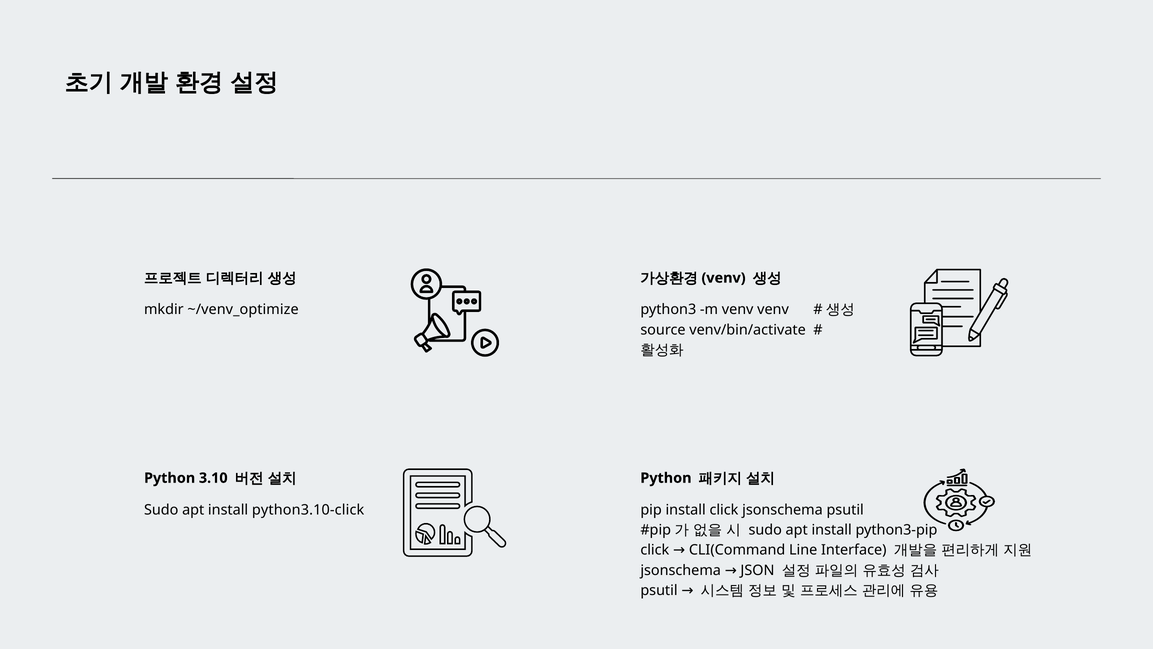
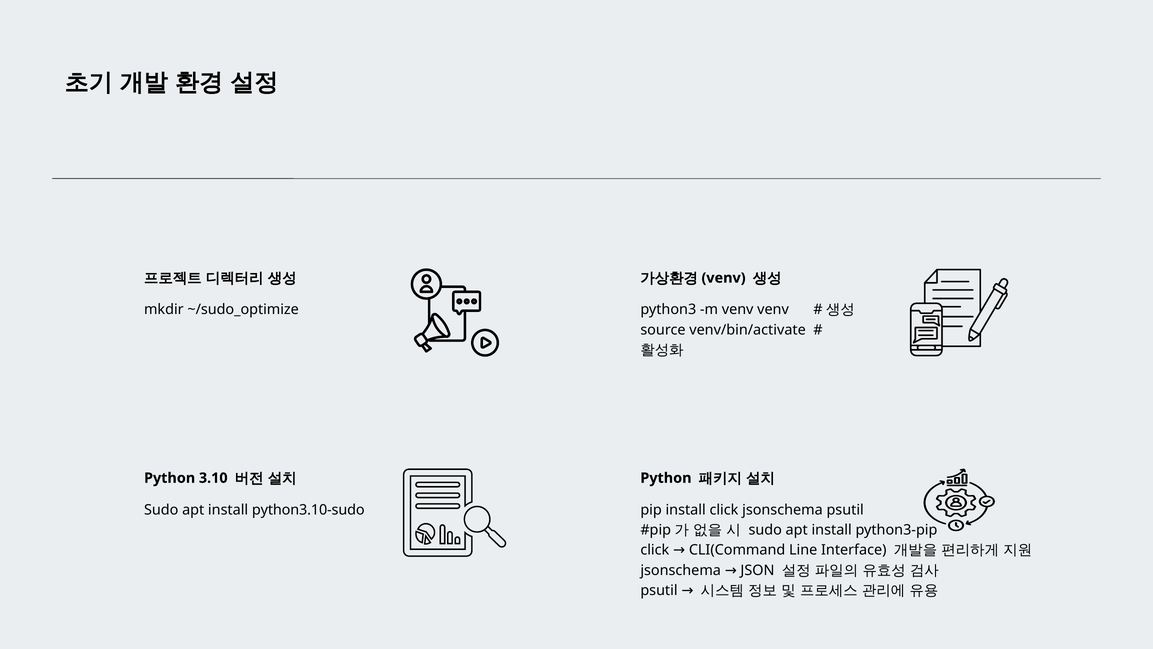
~/venv_optimize: ~/venv_optimize -> ~/sudo_optimize (243, 310)
python3.10-click: python3.10-click -> python3.10-sudo (308, 509)
